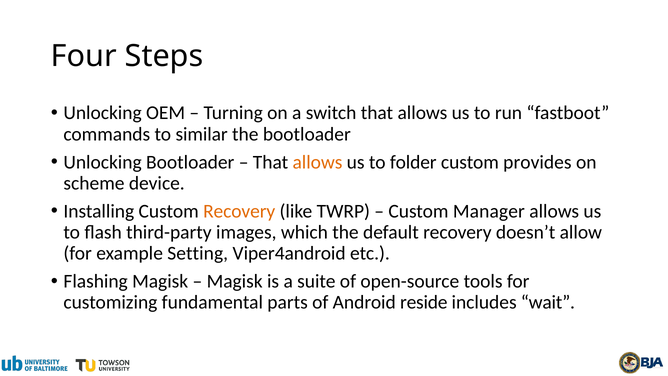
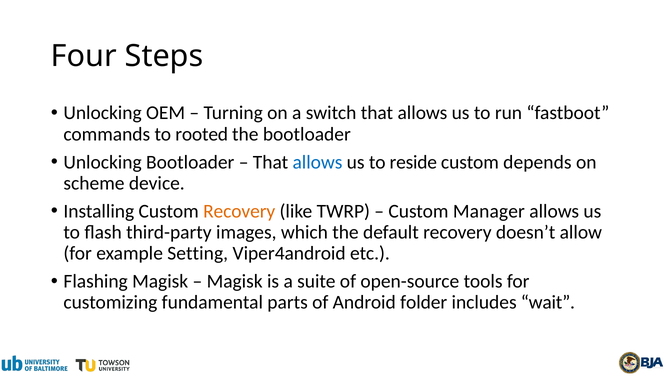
similar: similar -> rooted (202, 134)
allows colour: orange -> blue (317, 162)
folder: folder -> reside (413, 162)
provides: provides -> depends (537, 162)
reside: reside -> folder (424, 302)
